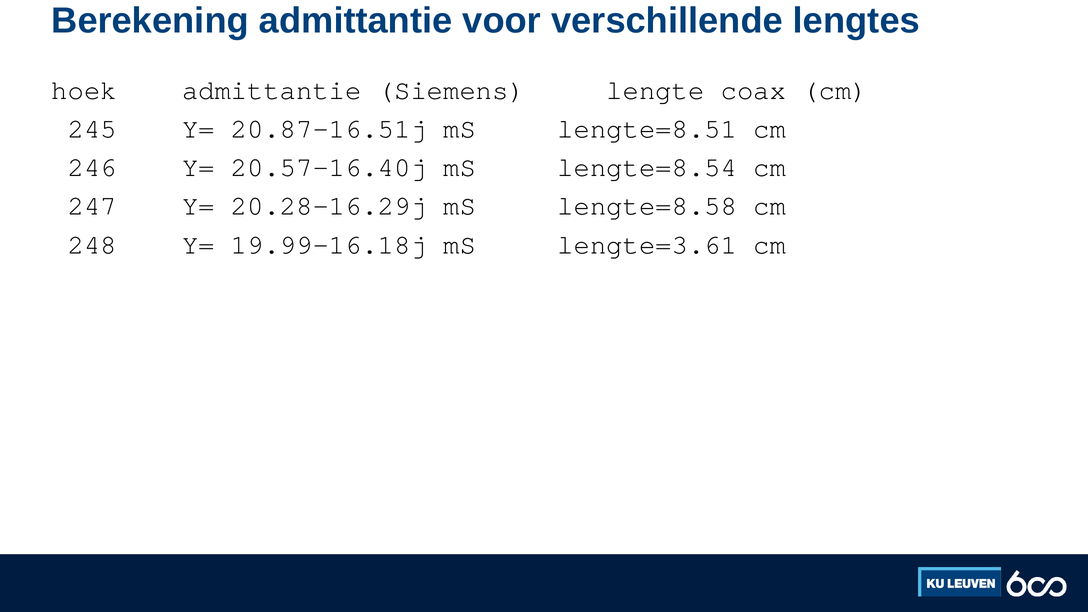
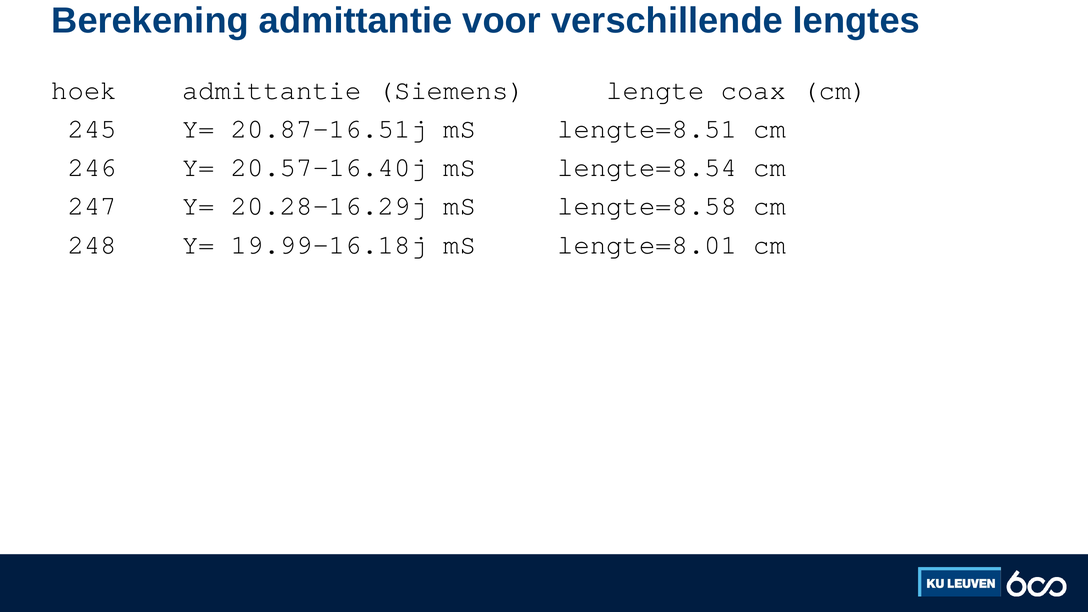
lengte=3.61: lengte=3.61 -> lengte=8.01 (647, 245)
